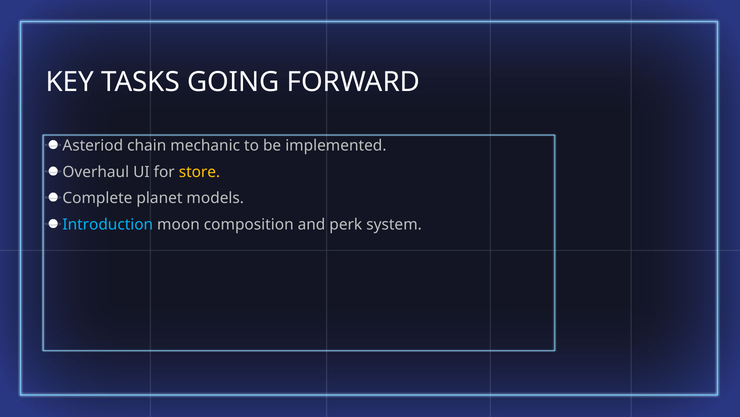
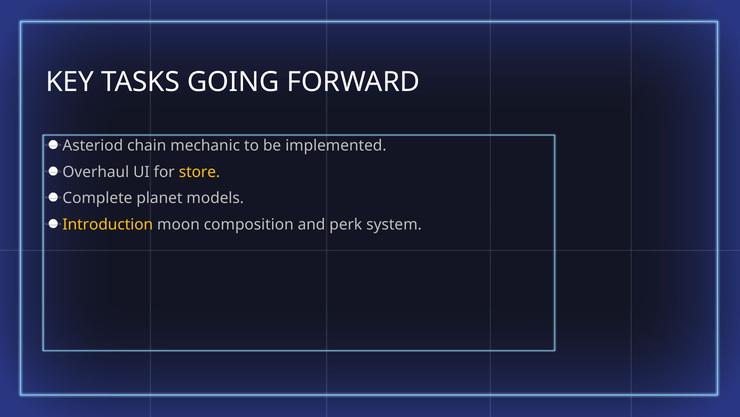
Introduction colour: light blue -> yellow (108, 224)
